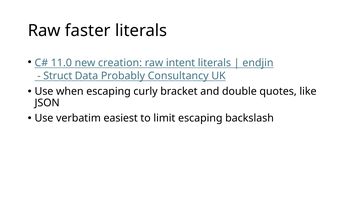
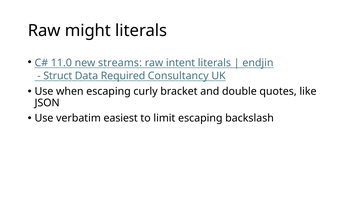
faster: faster -> might (88, 31)
creation: creation -> streams (120, 63)
Probably: Probably -> Required (123, 76)
